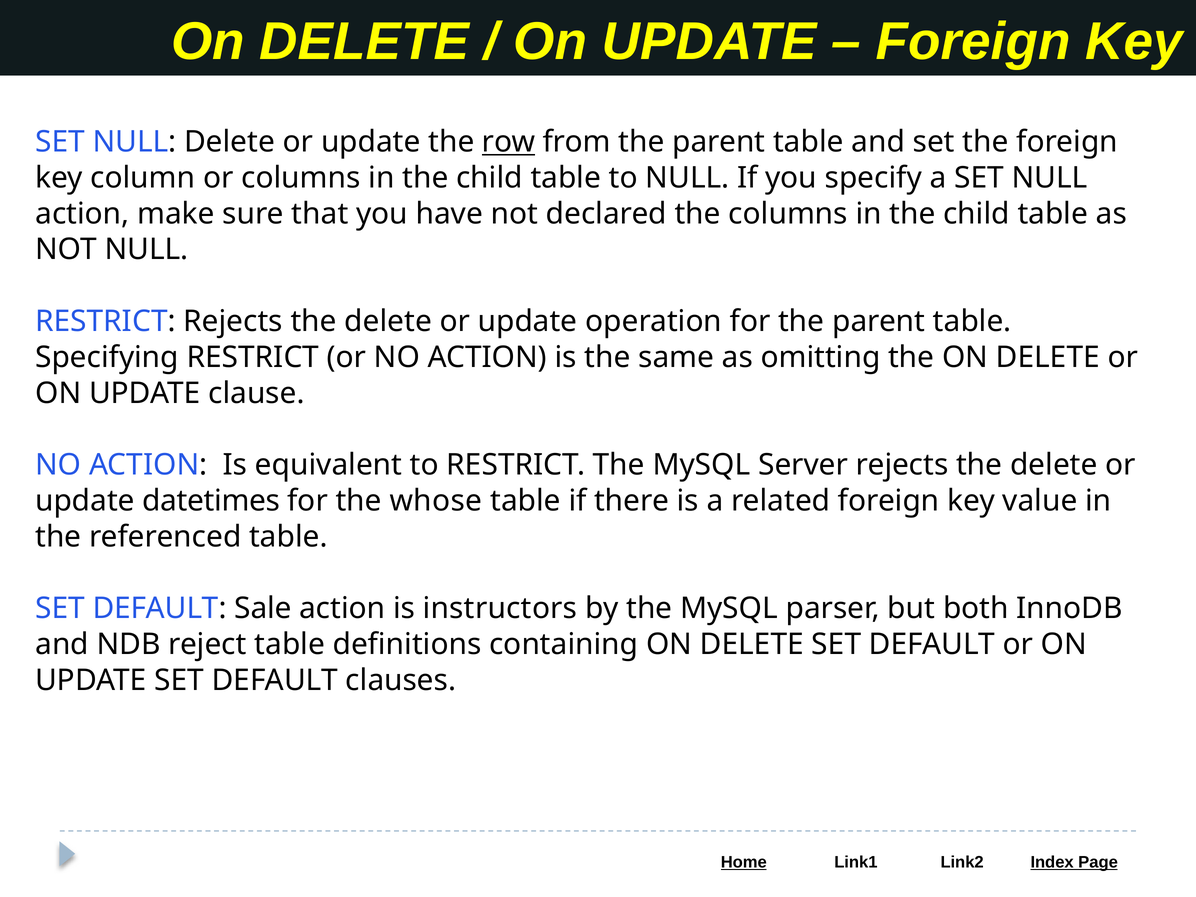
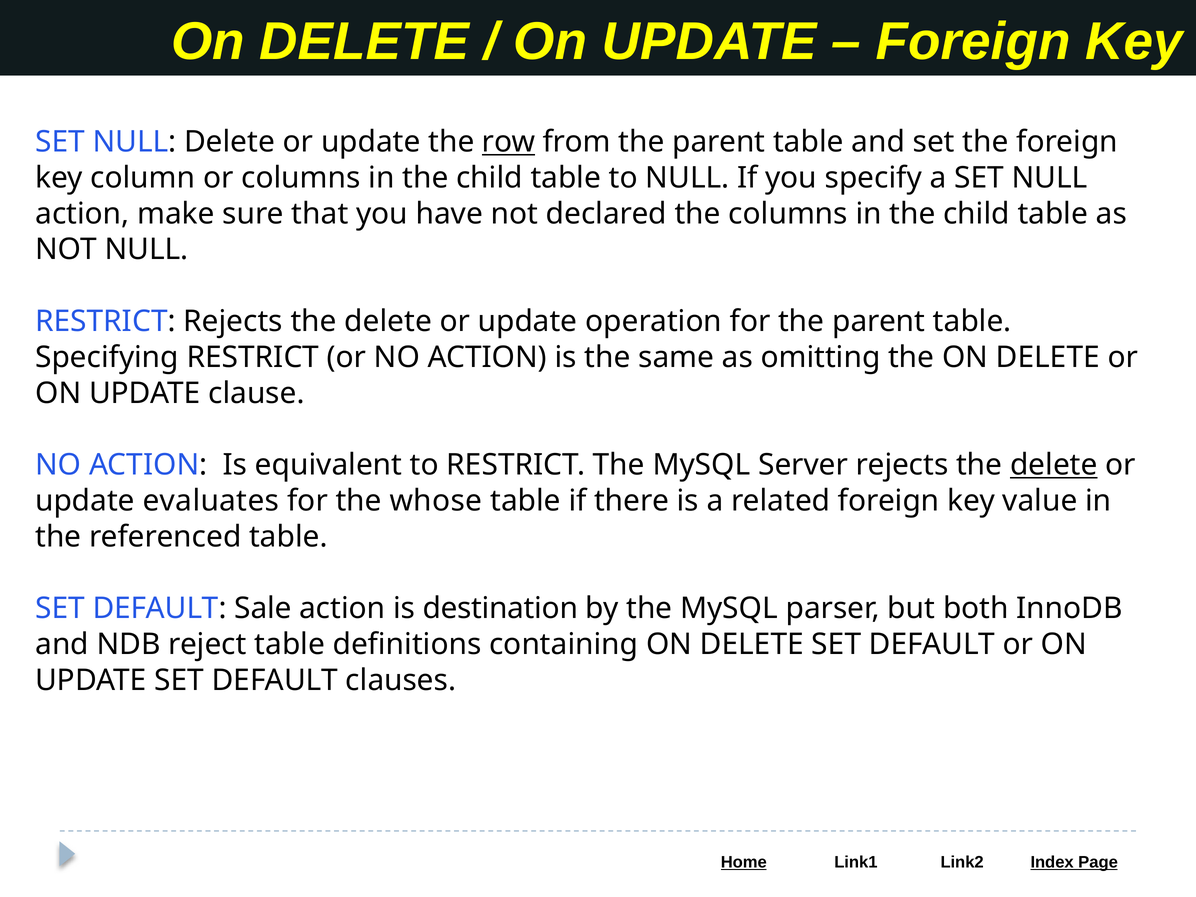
delete underline: none -> present (1054, 465)
datetimes: datetimes -> evaluates (211, 501)
instructors: instructors -> destination (500, 608)
